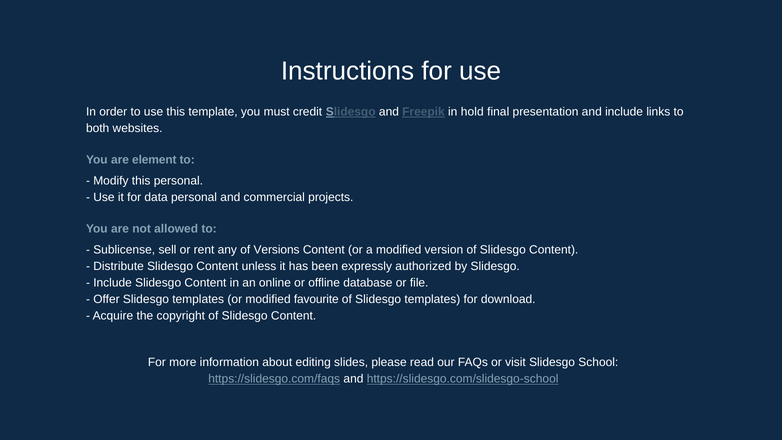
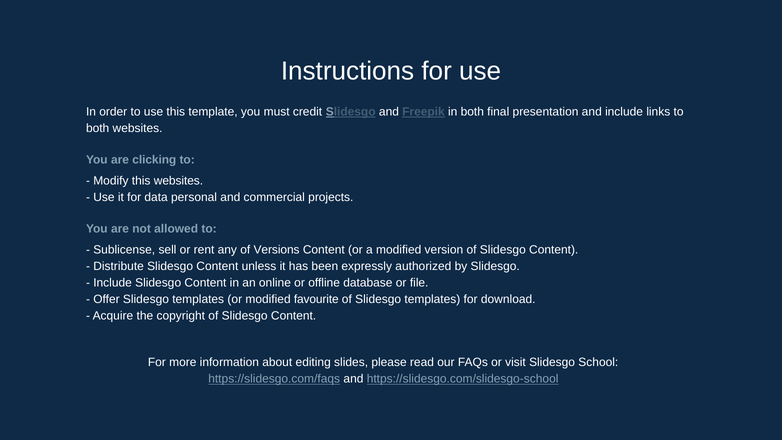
in hold: hold -> both (472, 112)
element: element -> clicking (154, 160)
this personal: personal -> websites (178, 181)
